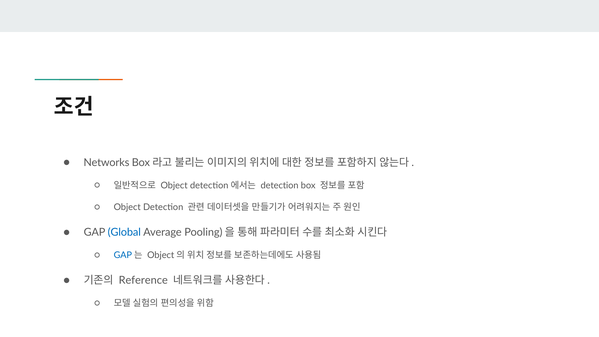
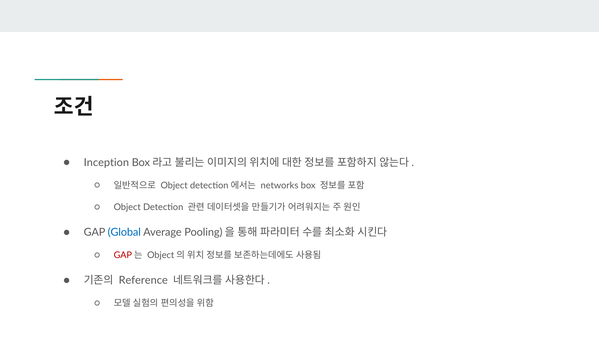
Networks: Networks -> Inception (106, 162)
detection: detection -> networks (280, 185)
GAP colour: blue -> red (123, 255)
